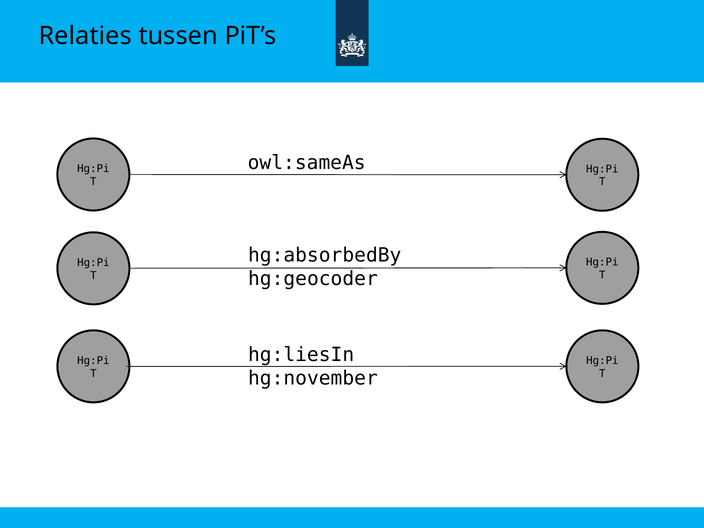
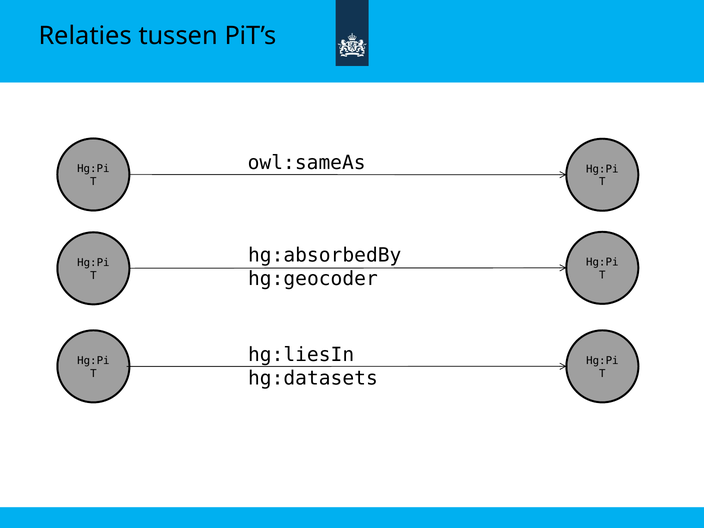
hg:november: hg:november -> hg:datasets (313, 378)
